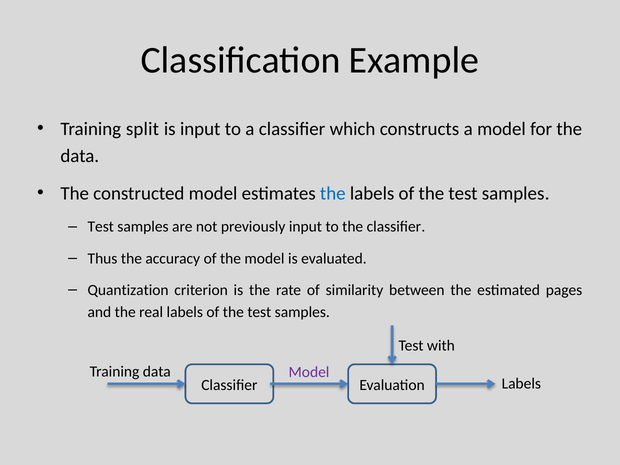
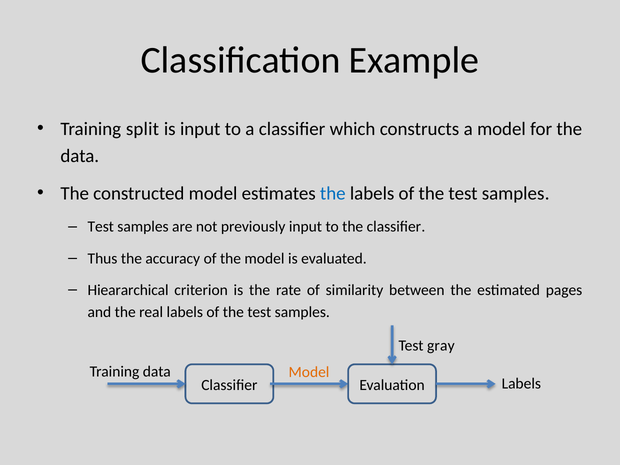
Quantization: Quantization -> Hieararchical (128, 290)
with: with -> gray (441, 345)
Model colour: purple -> orange (309, 372)
